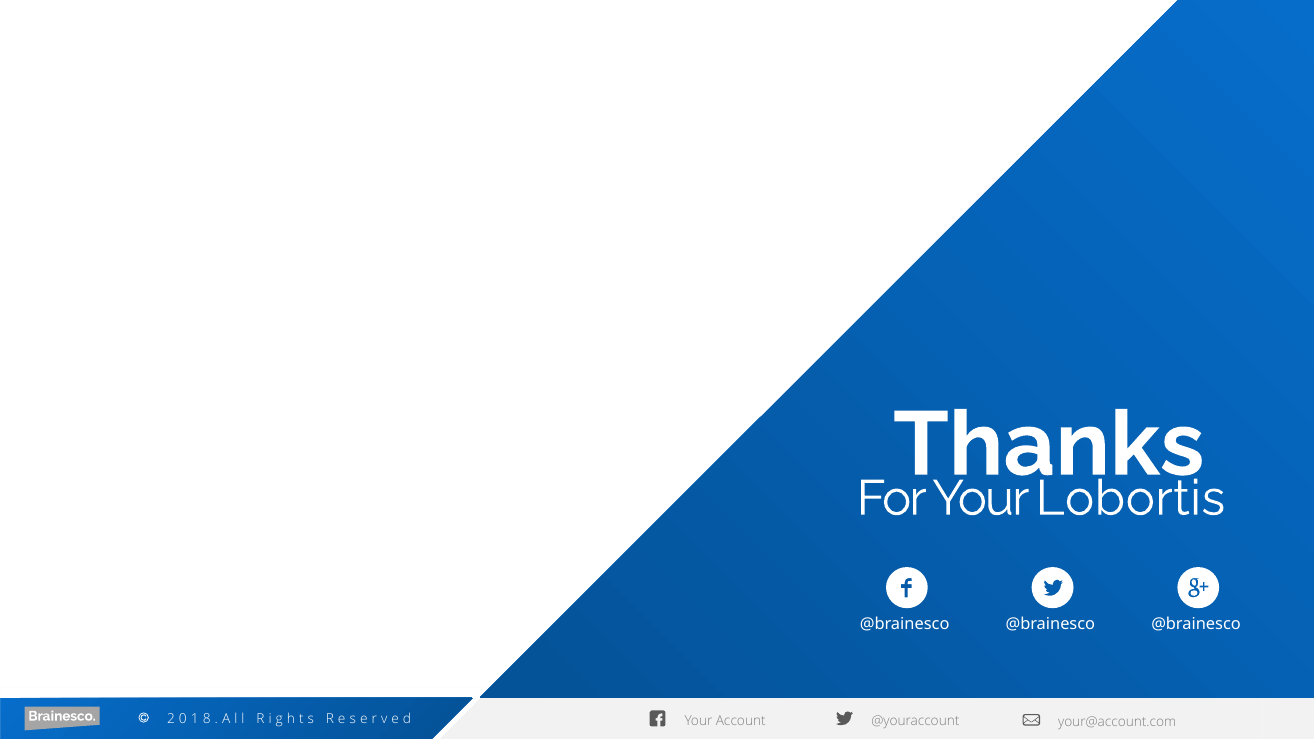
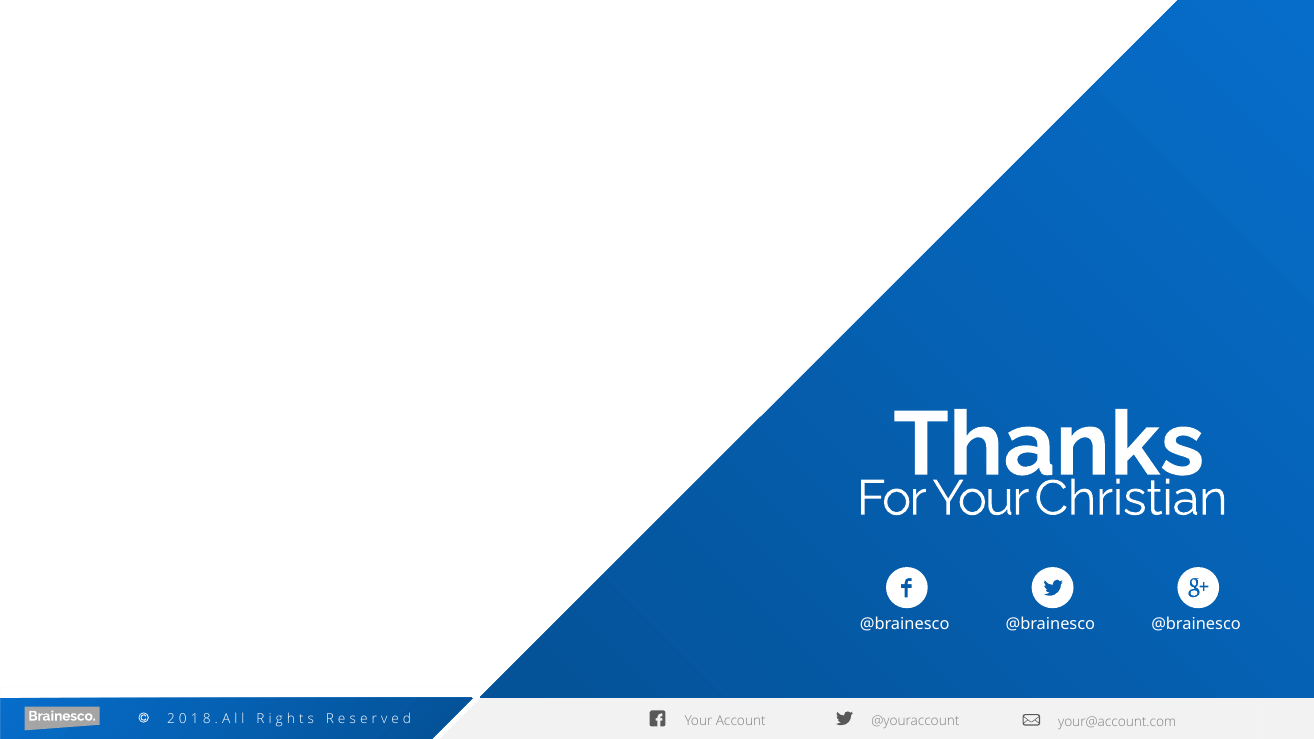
Lobortis: Lobortis -> Christian (1131, 499)
